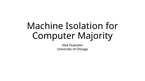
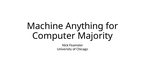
Isolation: Isolation -> Anything (84, 26)
